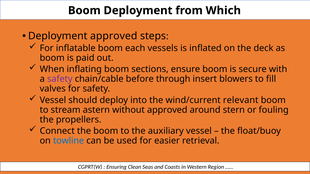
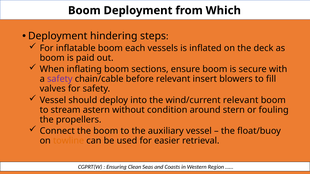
Deployment approved: approved -> hindering (114, 36)
before through: through -> relevant (173, 79)
without approved: approved -> condition (167, 110)
towline colour: blue -> orange (69, 141)
